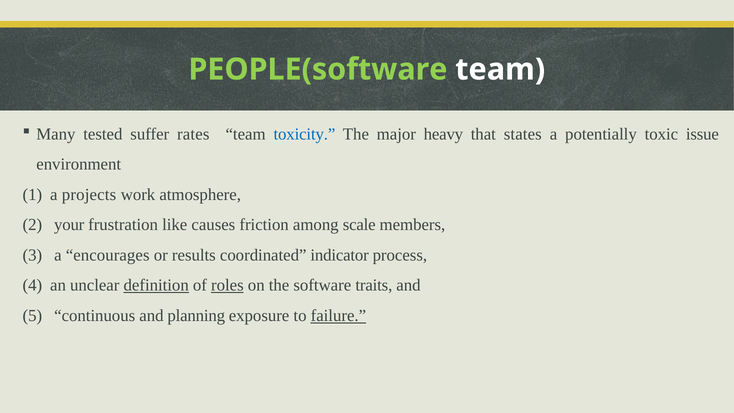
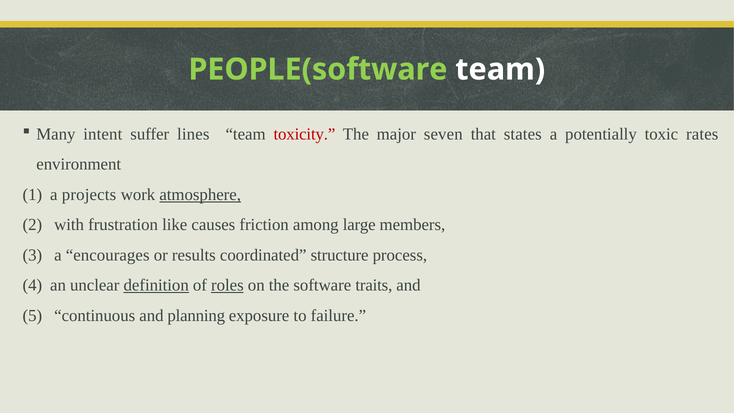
tested: tested -> intent (103, 134)
rates: rates -> lines (193, 134)
toxicity colour: blue -> red (304, 134)
heavy: heavy -> seven (443, 134)
issue: issue -> rates (702, 134)
atmosphere underline: none -> present (200, 195)
your: your -> with (69, 225)
scale: scale -> large (359, 225)
indicator: indicator -> structure (340, 255)
failure underline: present -> none (338, 316)
